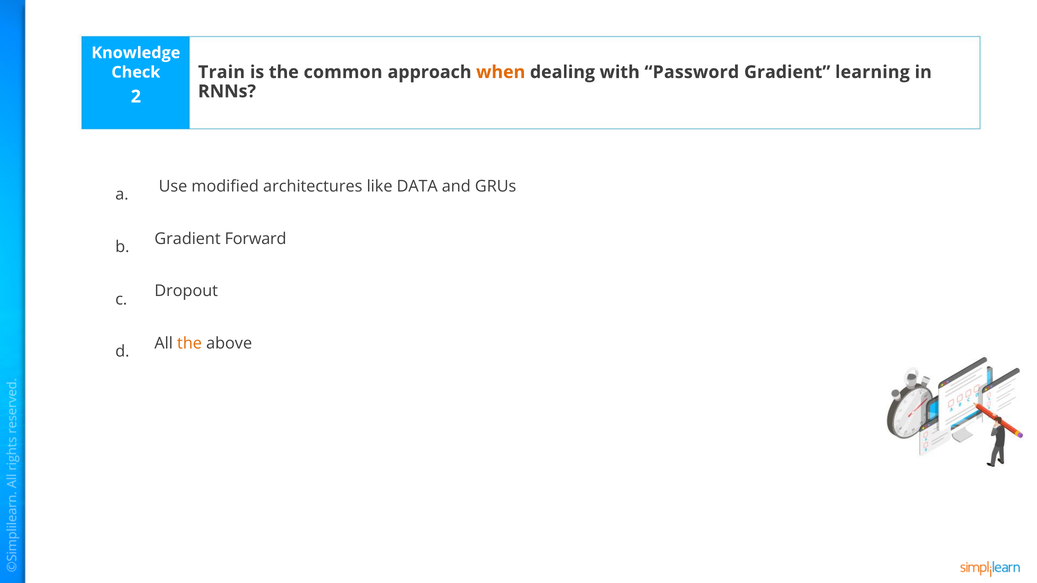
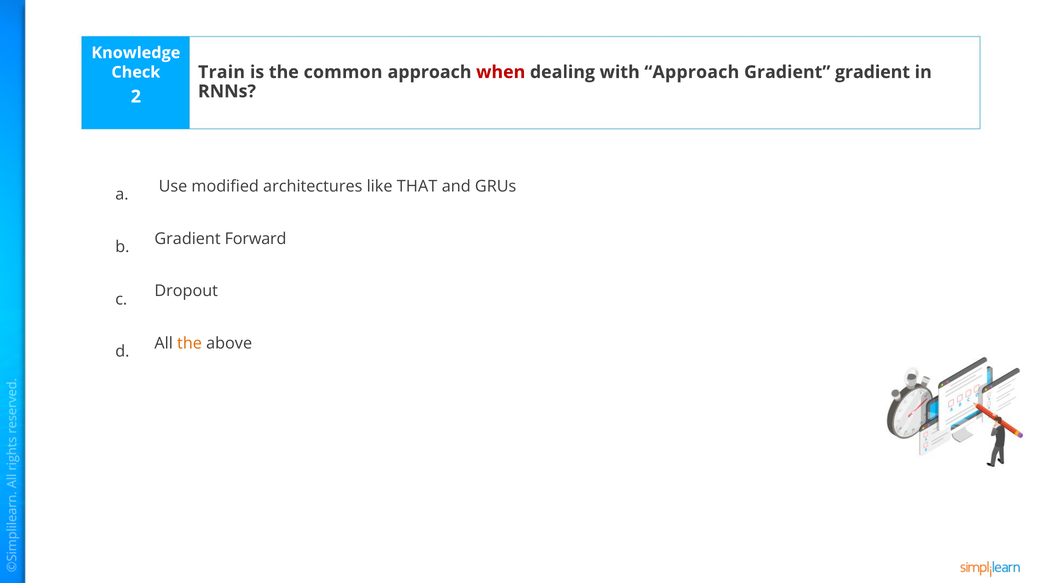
when colour: orange -> red (501, 72)
with Password: Password -> Approach (692, 72)
Gradient learning: learning -> gradient (872, 72)
DATA: DATA -> THAT (417, 187)
